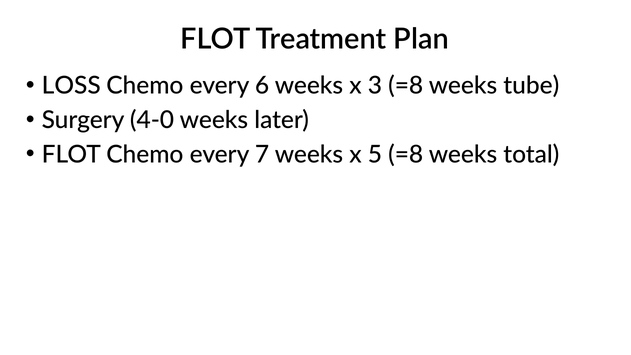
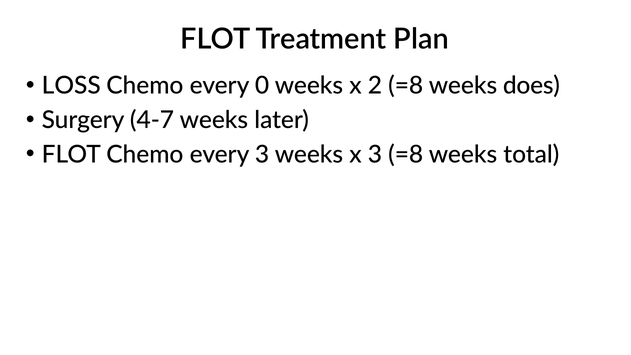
6: 6 -> 0 (262, 86)
3: 3 -> 2 (375, 86)
tube: tube -> does (531, 86)
4-0: 4-0 -> 4-7 (152, 120)
every 7: 7 -> 3 (262, 155)
x 5: 5 -> 3 (375, 155)
